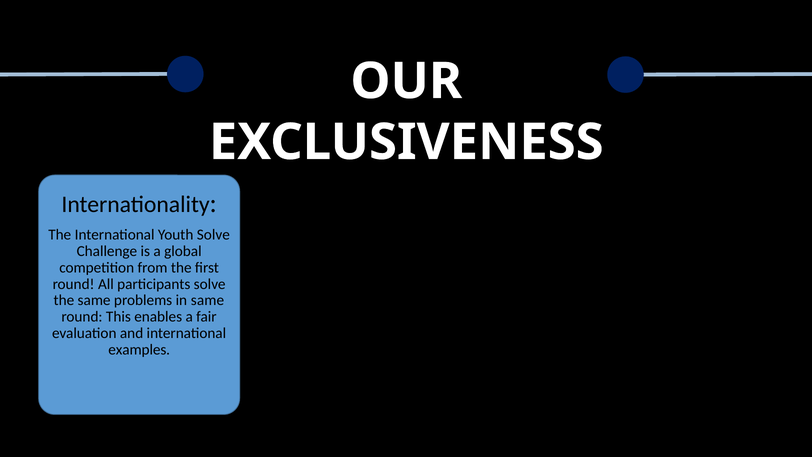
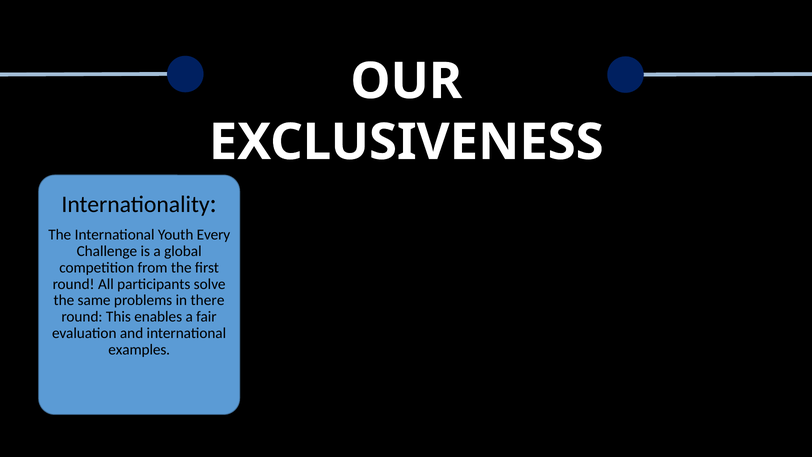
Youth Solve: Solve -> Every (213, 234)
in same: same -> there (208, 300)
